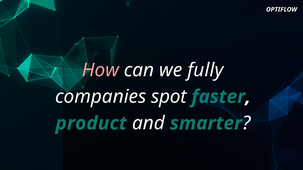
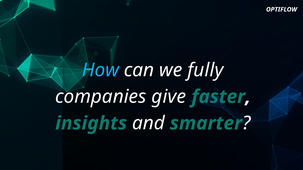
How colour: pink -> light blue (100, 70)
spot: spot -> give (169, 97)
product: product -> insights (91, 124)
